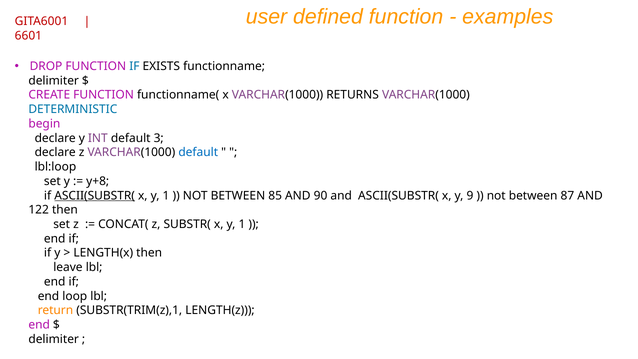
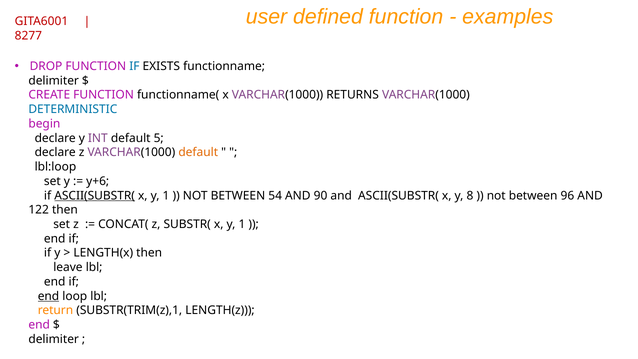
6601: 6601 -> 8277 (28, 36)
3: 3 -> 5 (159, 138)
default colour: blue -> orange (198, 152)
y+8: y+8 -> y+6 (98, 181)
85: 85 -> 54 (275, 195)
9: 9 -> 8 (470, 195)
87: 87 -> 96 (567, 195)
end underline: none -> present (48, 296)
